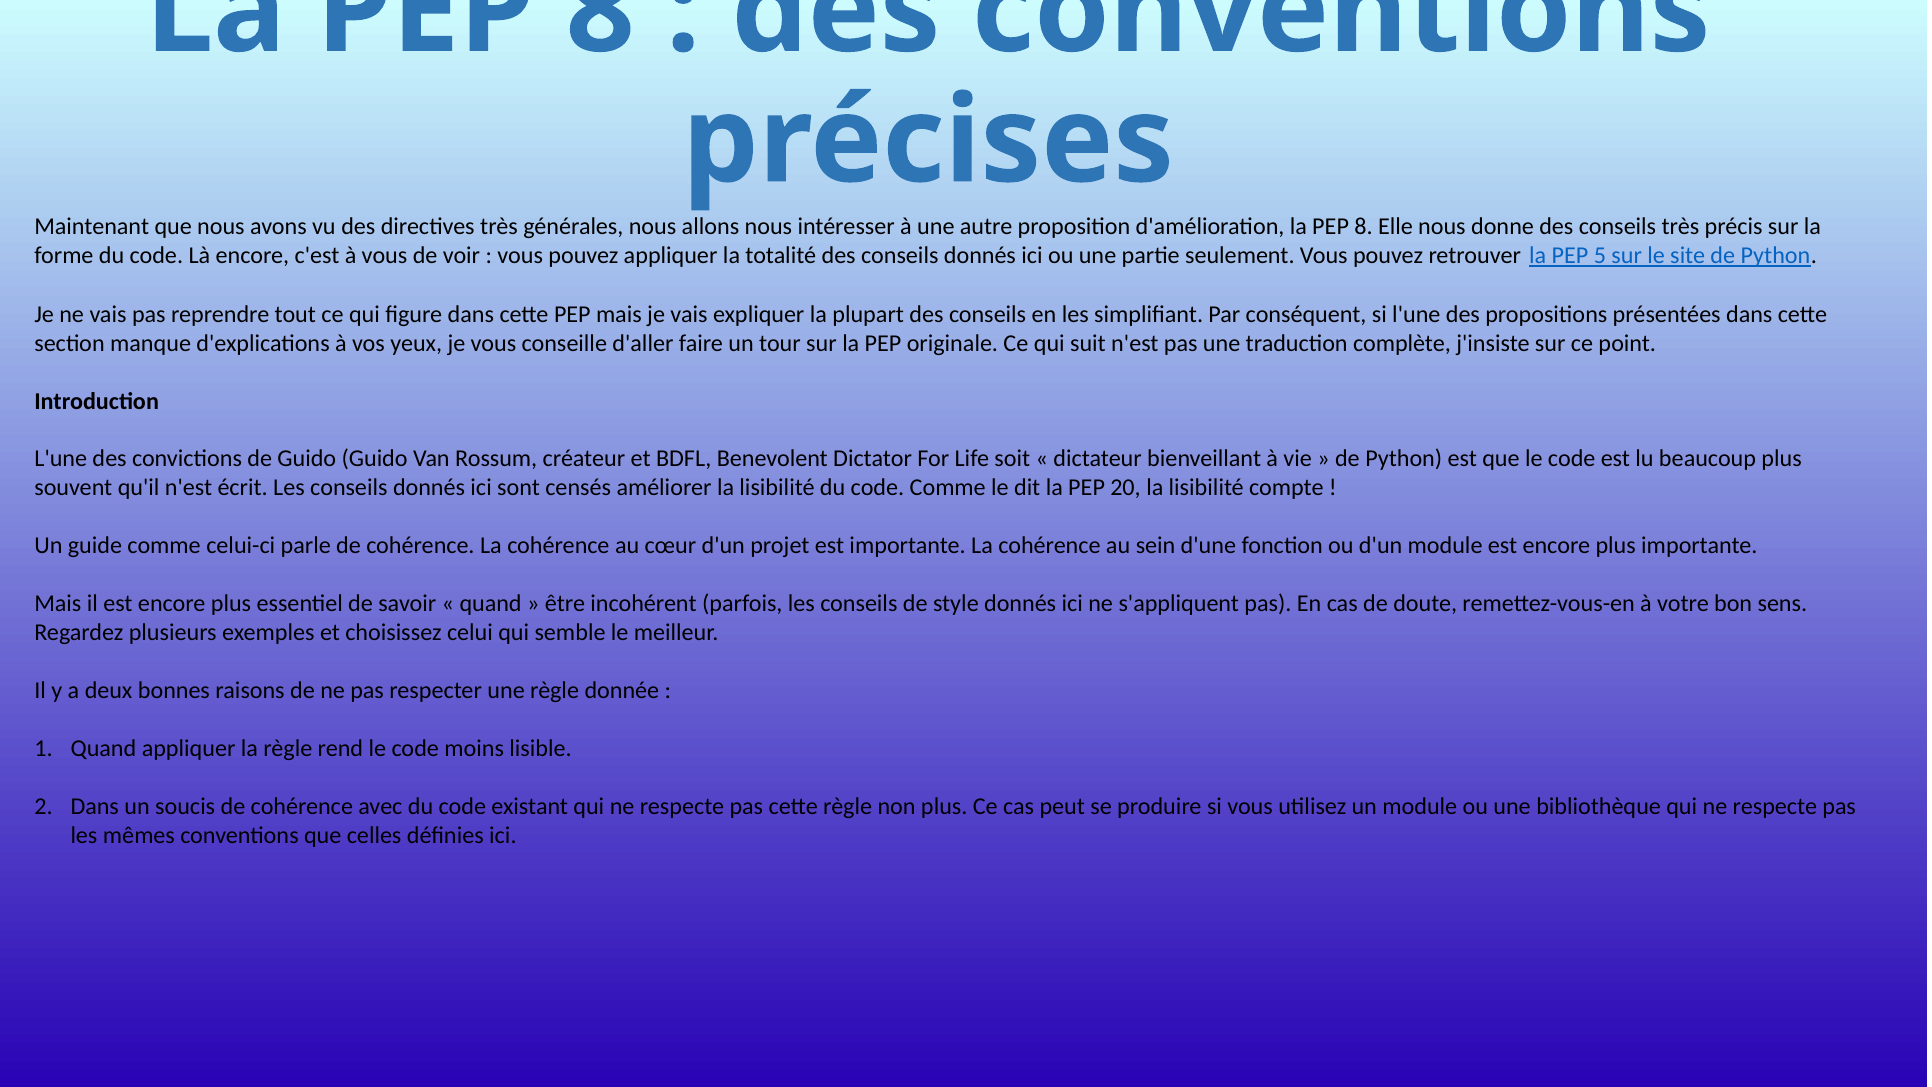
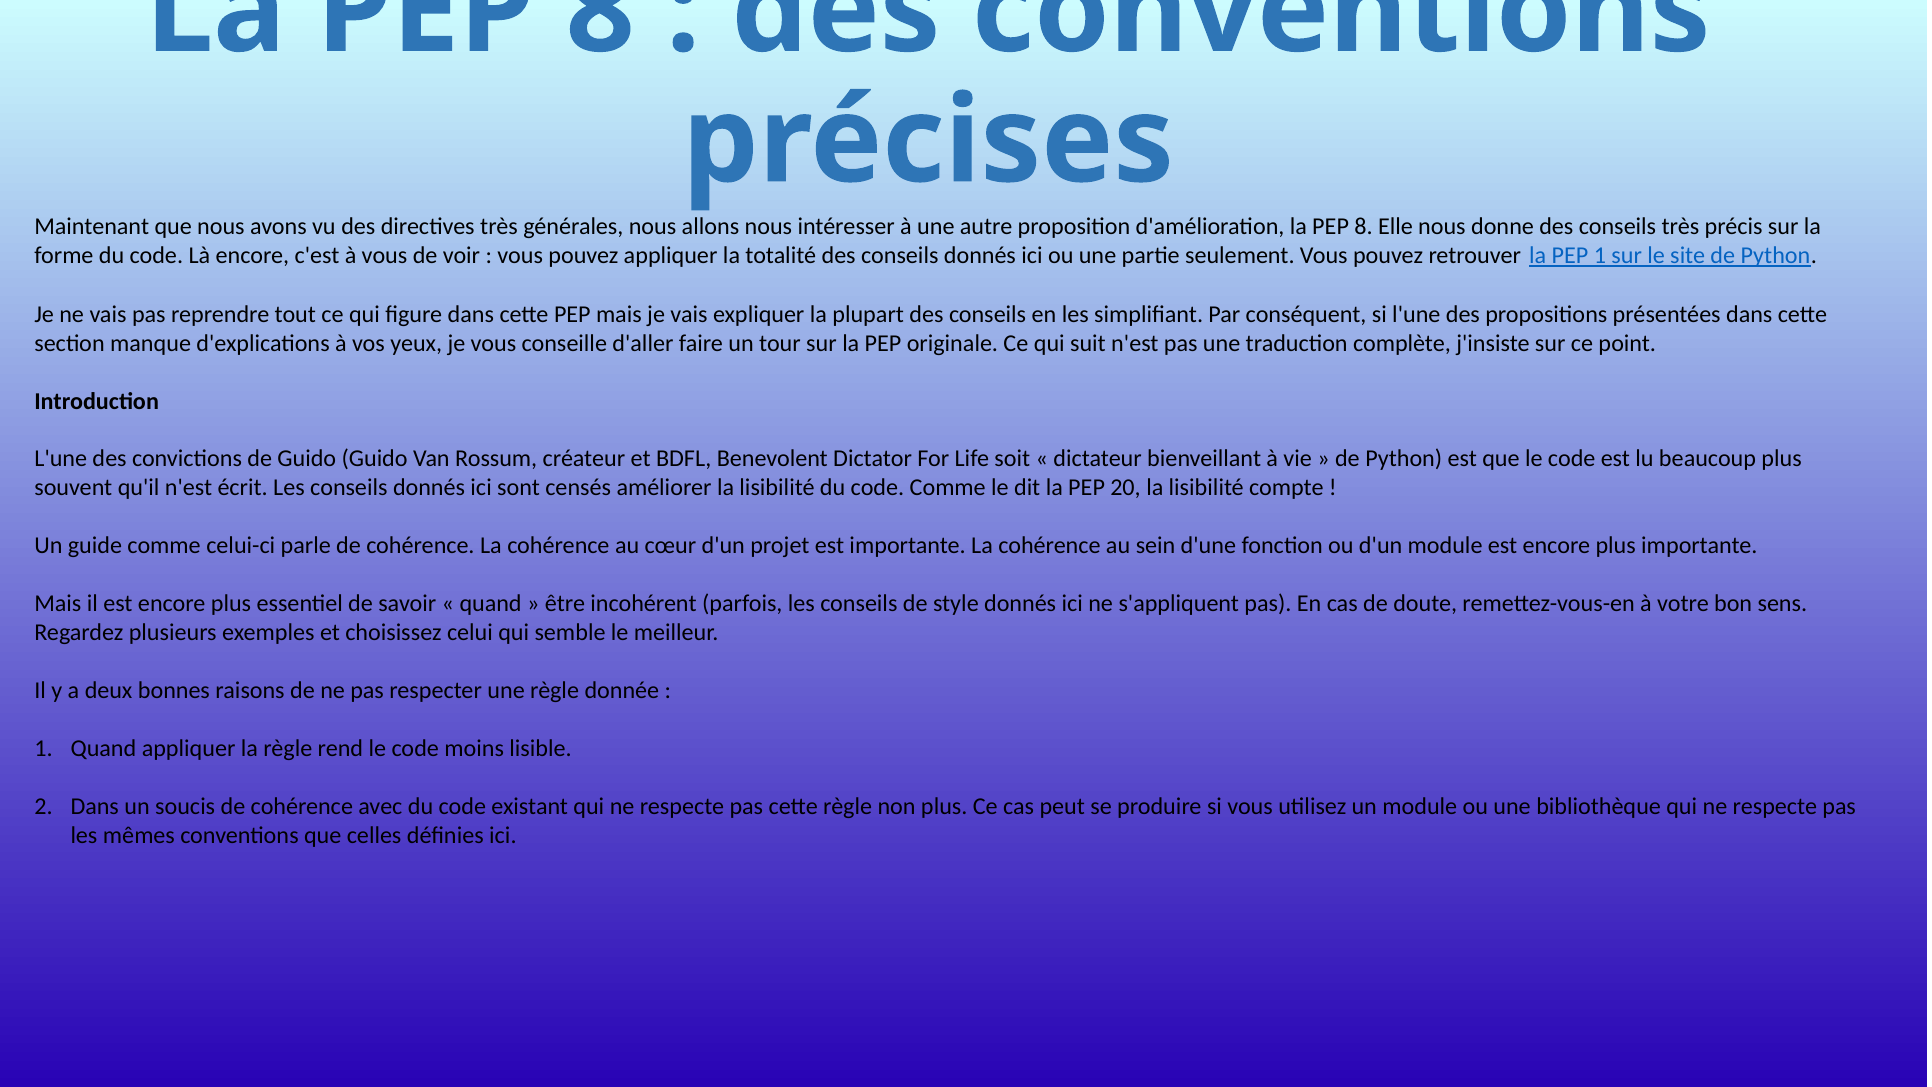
PEP 5: 5 -> 1 (1600, 256)
